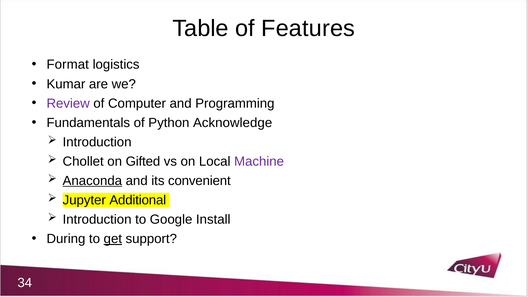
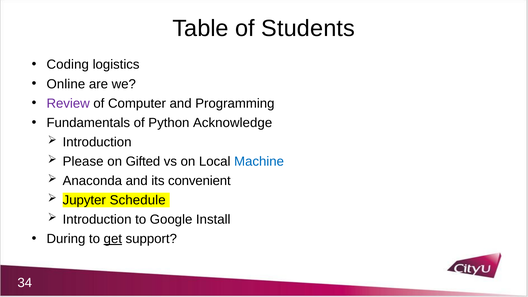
Features: Features -> Students (308, 28)
Format: Format -> Coding (68, 65)
Kumar: Kumar -> Online (66, 84)
Chollet: Chollet -> Please (83, 161)
Machine colour: purple -> blue (259, 161)
Anaconda underline: present -> none (92, 181)
Additional: Additional -> Schedule (138, 200)
